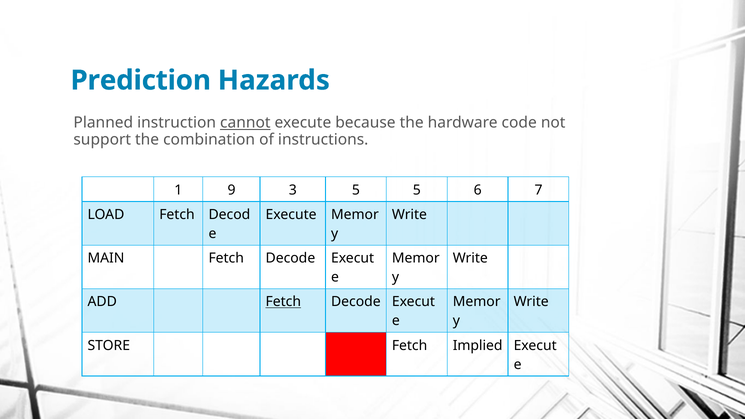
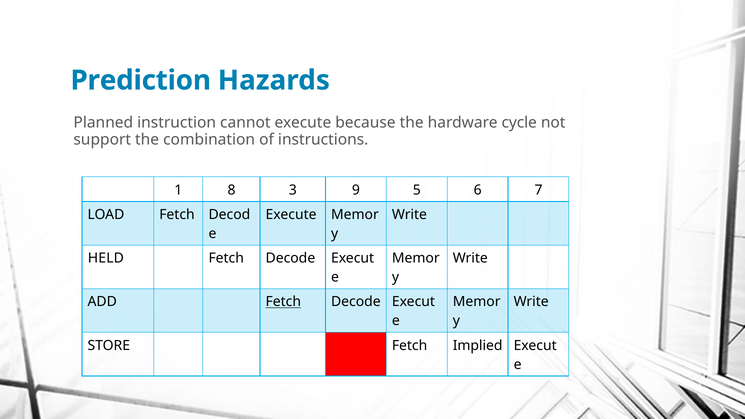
cannot underline: present -> none (245, 123)
code: code -> cycle (519, 123)
9: 9 -> 8 (232, 190)
3 5: 5 -> 9 (356, 190)
MAIN: MAIN -> HELD (106, 258)
